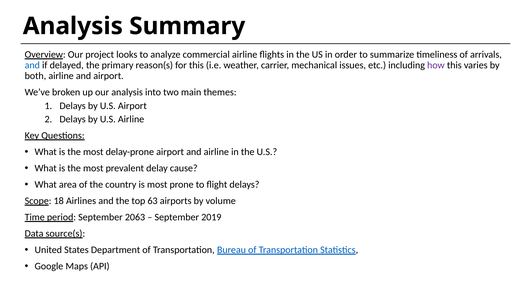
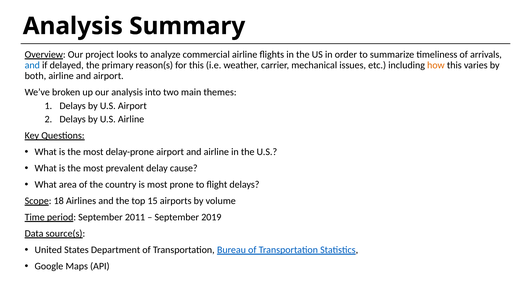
how colour: purple -> orange (436, 65)
63: 63 -> 15 (153, 201)
2063: 2063 -> 2011 (135, 217)
